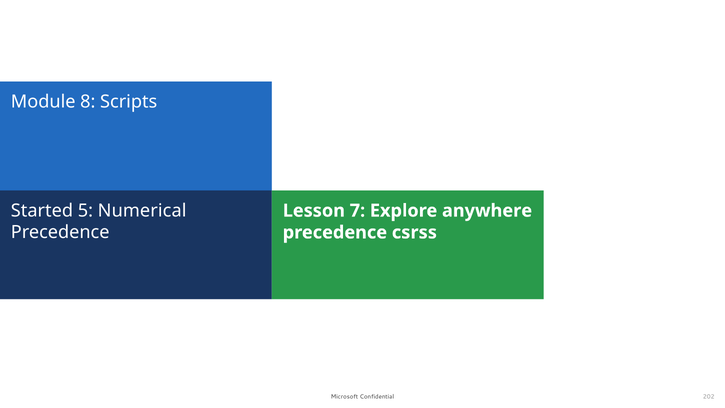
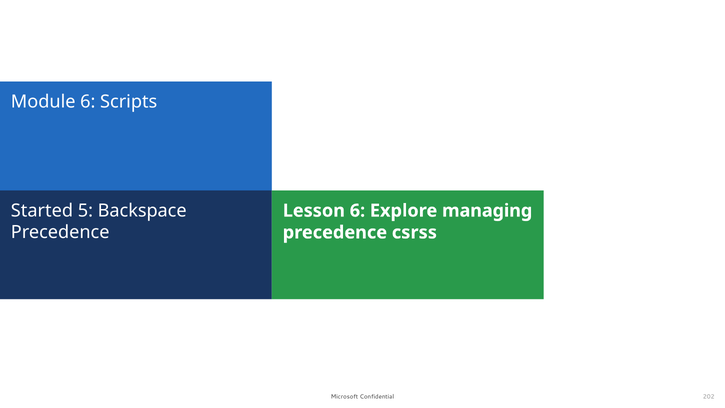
Module 8: 8 -> 6 (88, 102)
Numerical: Numerical -> Backspace (142, 211)
Lesson 7: 7 -> 6 (357, 211)
anywhere: anywhere -> managing (487, 211)
